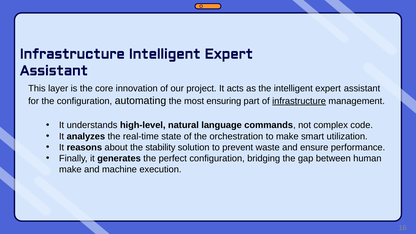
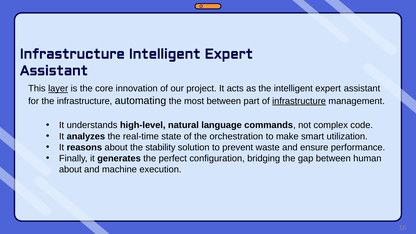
layer underline: none -> present (58, 89)
the configuration: configuration -> infrastructure (85, 101)
most ensuring: ensuring -> between (224, 101)
make: make -> about (70, 170)
